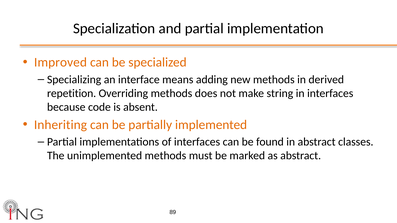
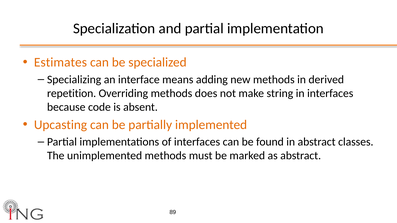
Improved: Improved -> Estimates (60, 62)
Inheriting: Inheriting -> Upcasting (61, 125)
